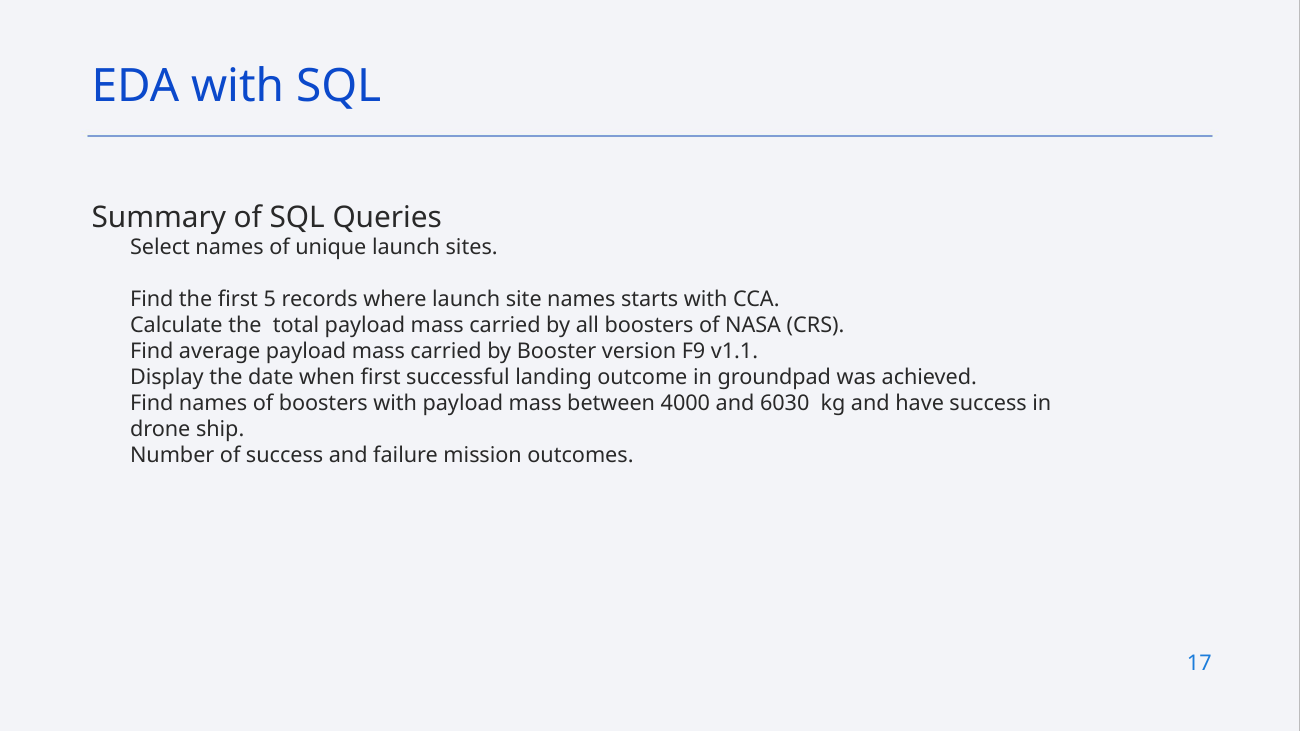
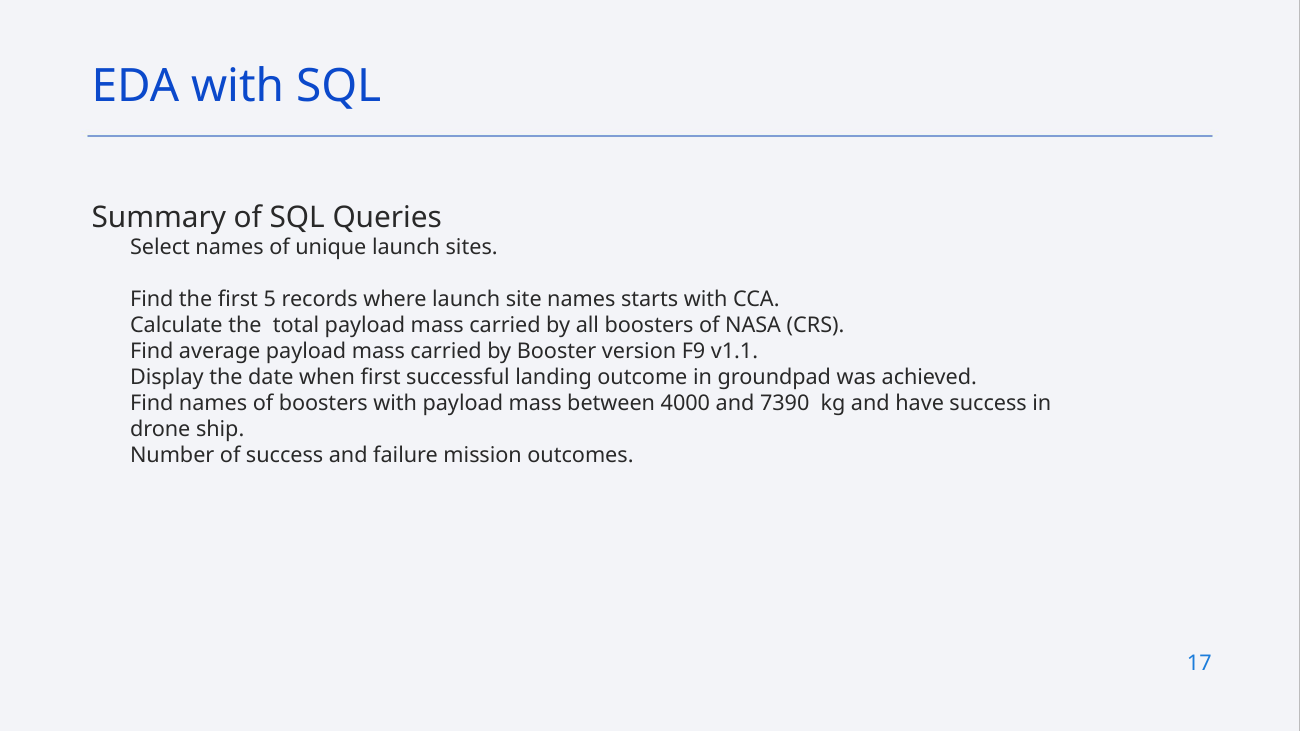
6030: 6030 -> 7390 (785, 404)
